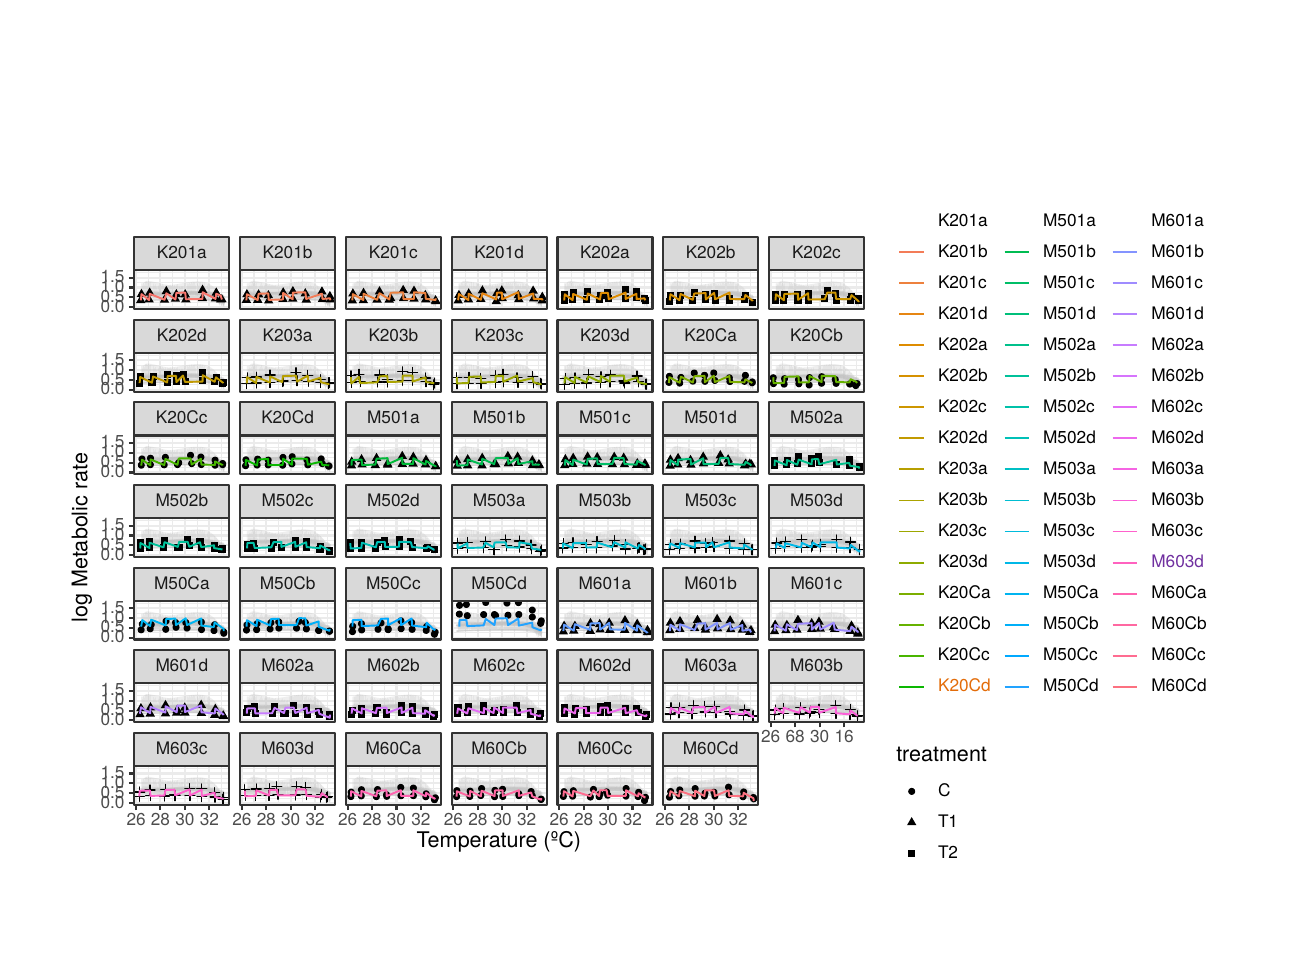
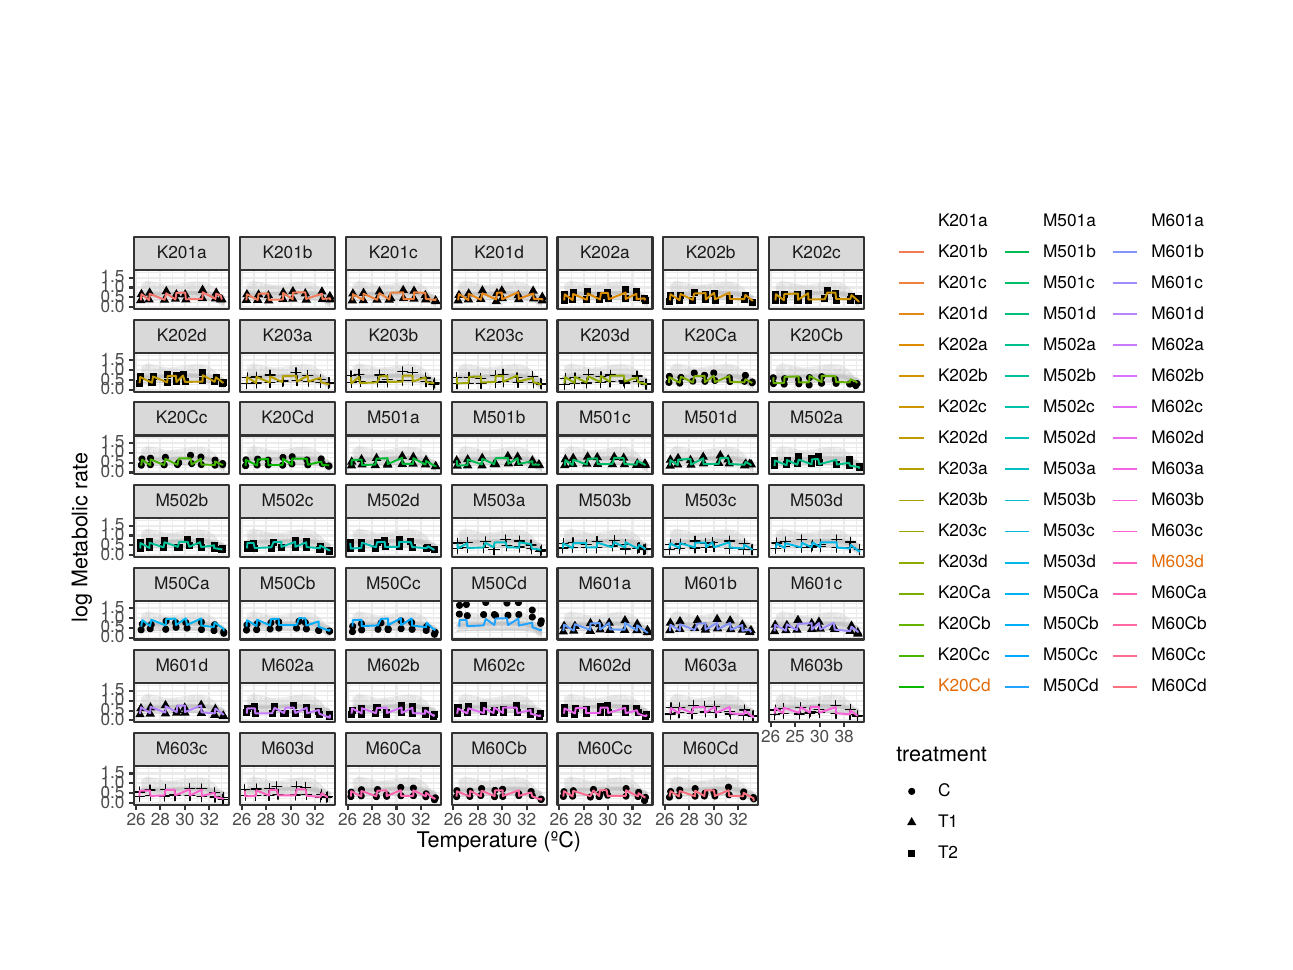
M603d colour: purple -> orange (1178, 562)
68: 68 -> 25 (795, 737)
16: 16 -> 38 (844, 737)
